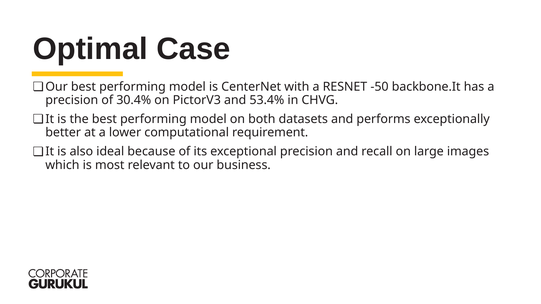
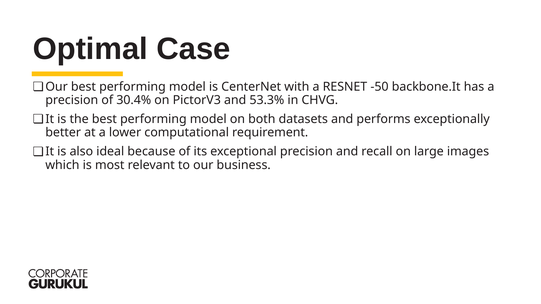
53.4%: 53.4% -> 53.3% (267, 100)
